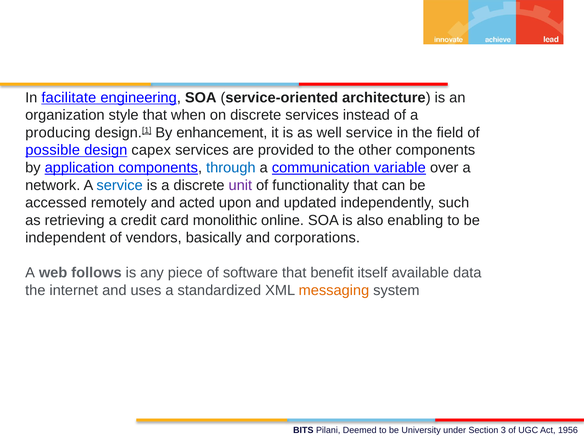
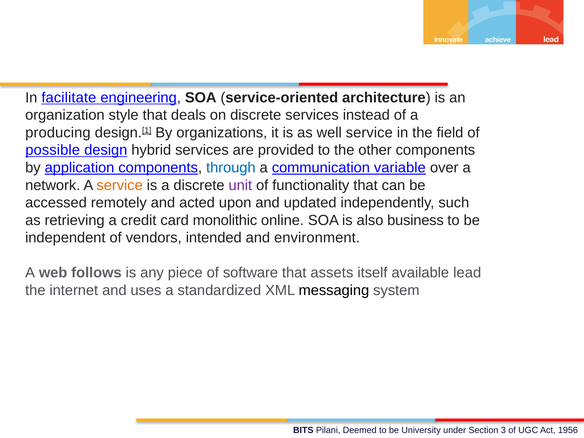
when: when -> deals (188, 115)
enhancement: enhancement -> organizations (222, 133)
capex: capex -> hybrid (151, 150)
service colour: blue -> orange (120, 185)
enabling: enabling -> business (415, 220)
basically: basically -> intended (214, 238)
corporations: corporations -> environment (317, 238)
benefit: benefit -> assets (332, 273)
data: data -> lead (467, 273)
messaging colour: orange -> black (334, 290)
